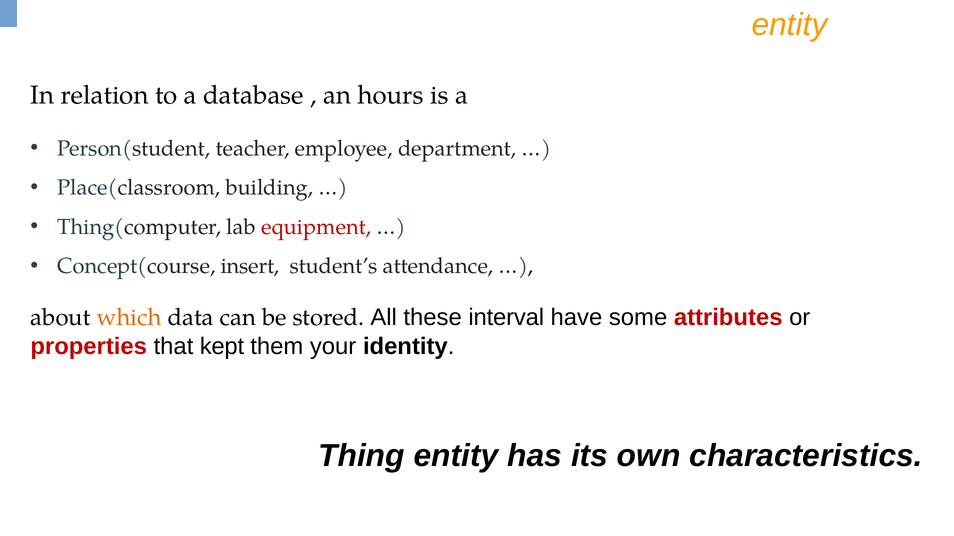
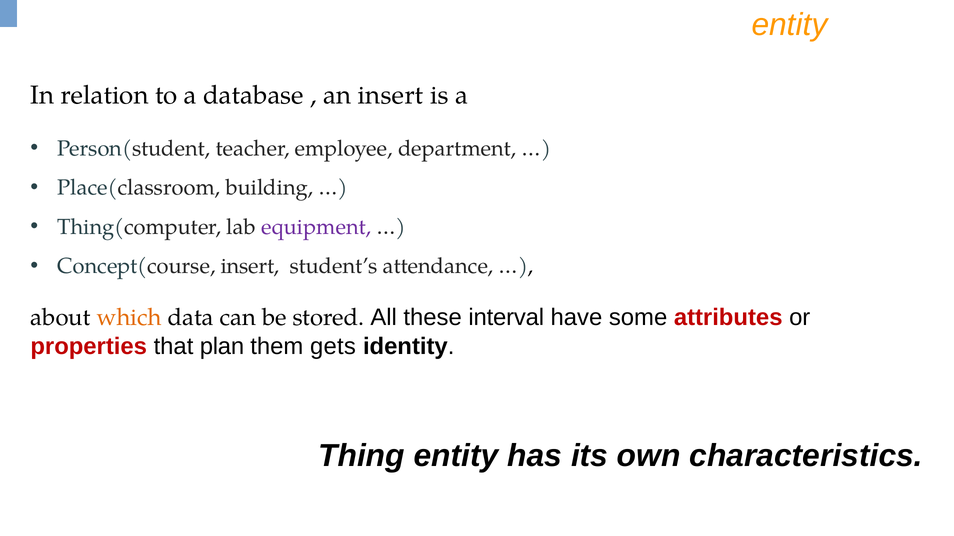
an hours: hours -> insert (391, 95)
equipment colour: red -> purple (316, 227)
kept: kept -> plan (222, 347)
your: your -> gets (333, 347)
